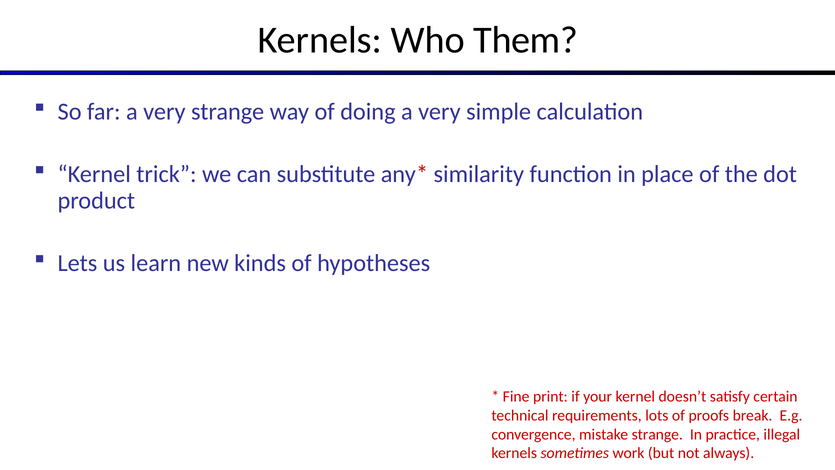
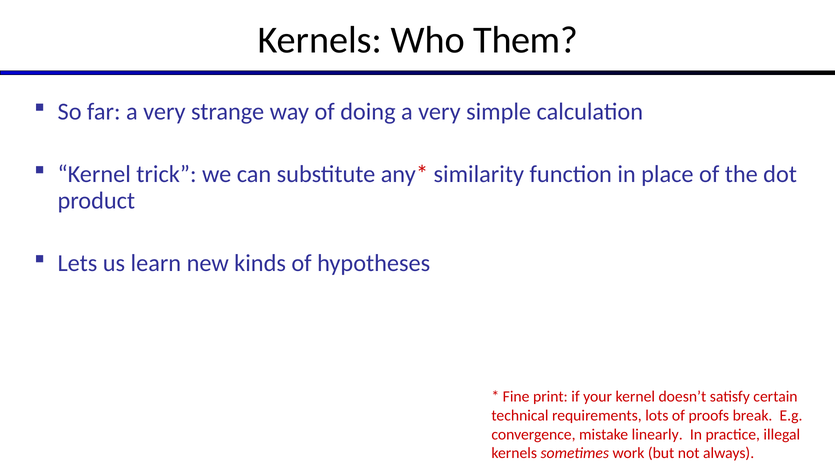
mistake strange: strange -> linearly (657, 434)
